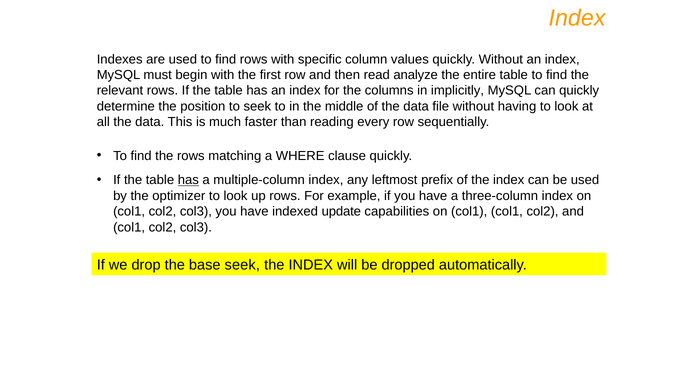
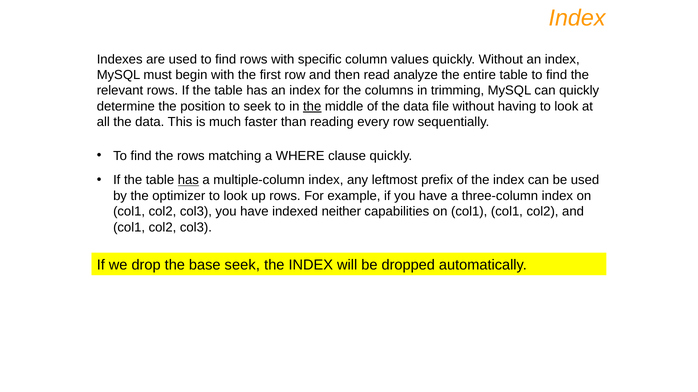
implicitly: implicitly -> trimming (458, 91)
the underline: none -> present (312, 106)
update: update -> neither (341, 212)
